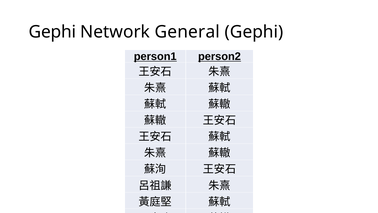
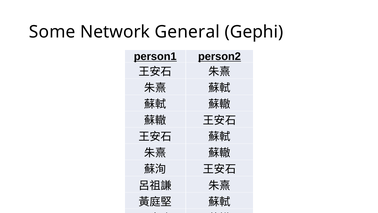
Gephi: Gephi -> Some (52, 32)
